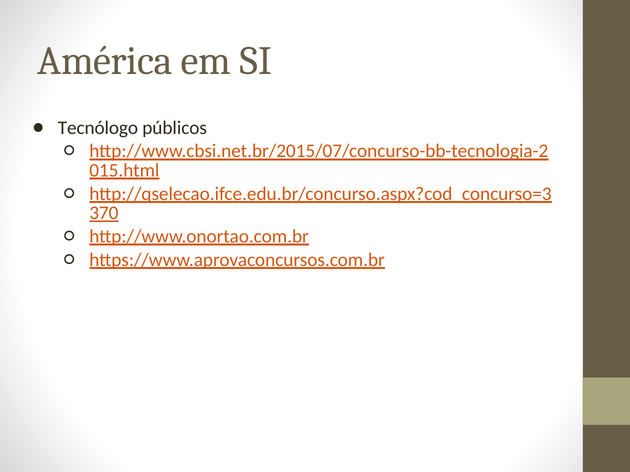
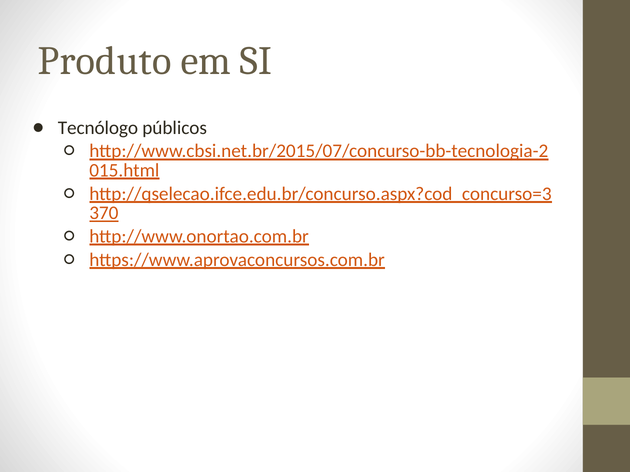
América: América -> Produto (105, 61)
